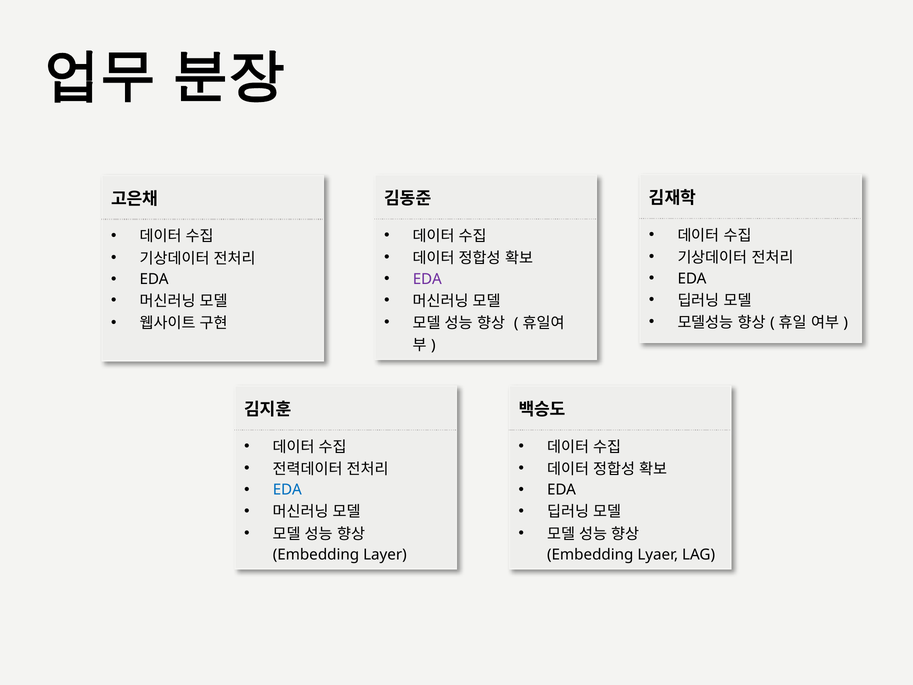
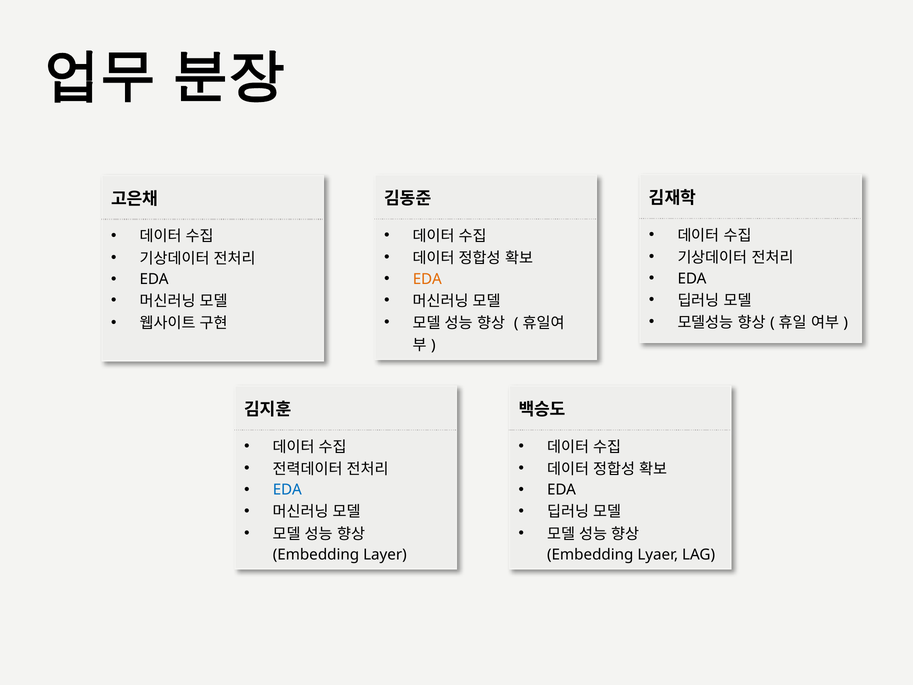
EDA colour: purple -> orange (427, 279)
